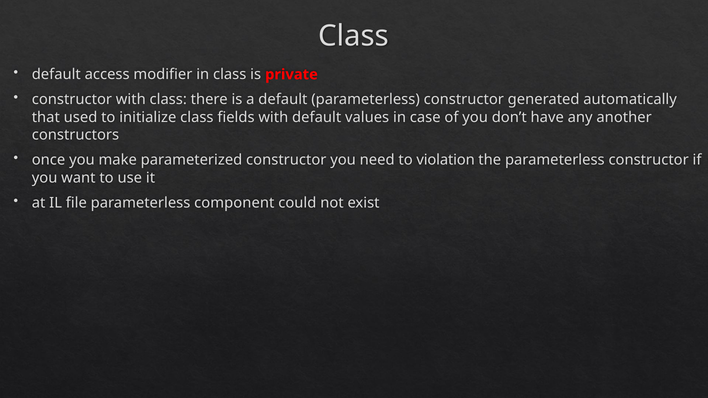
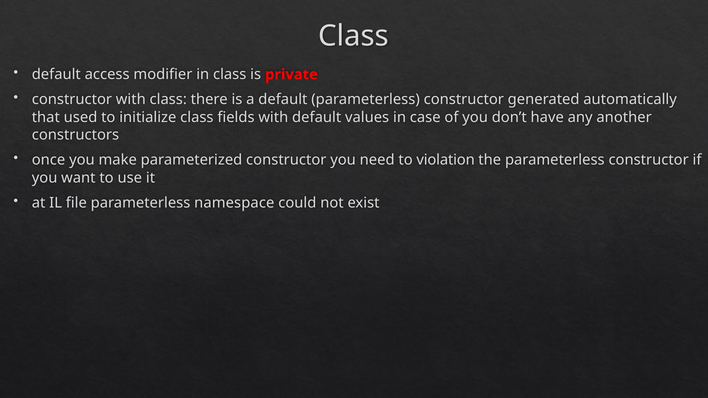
component: component -> namespace (234, 203)
